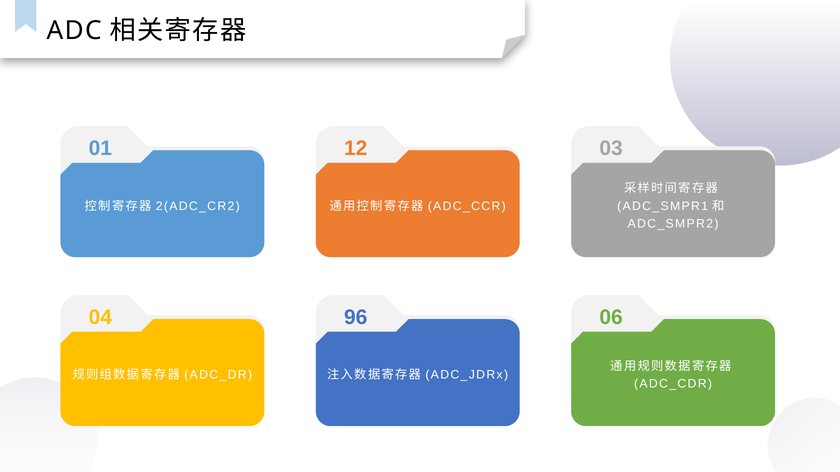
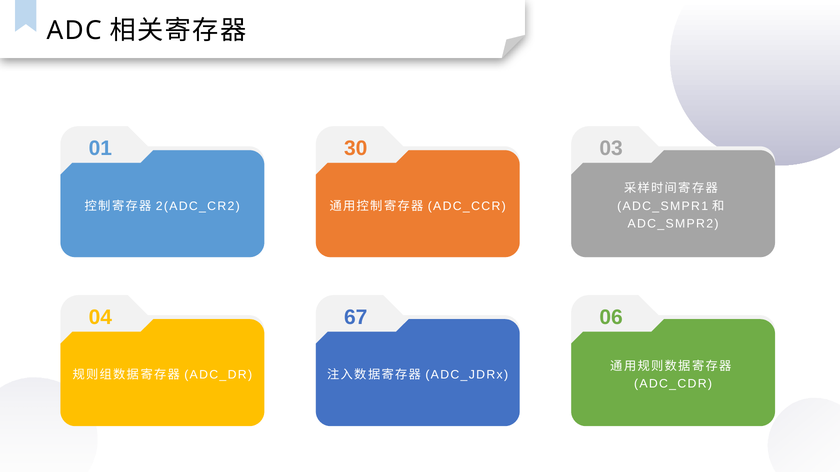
12: 12 -> 30 (356, 148)
96: 96 -> 67 (356, 318)
